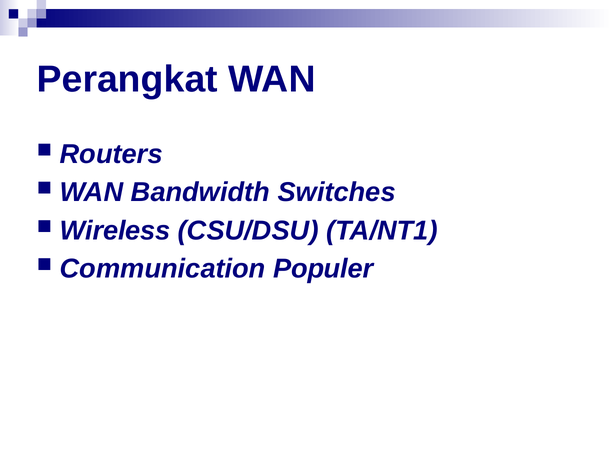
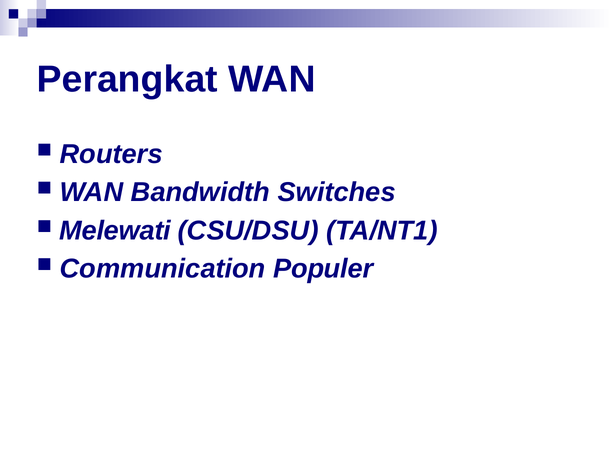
Wireless: Wireless -> Melewati (115, 230)
